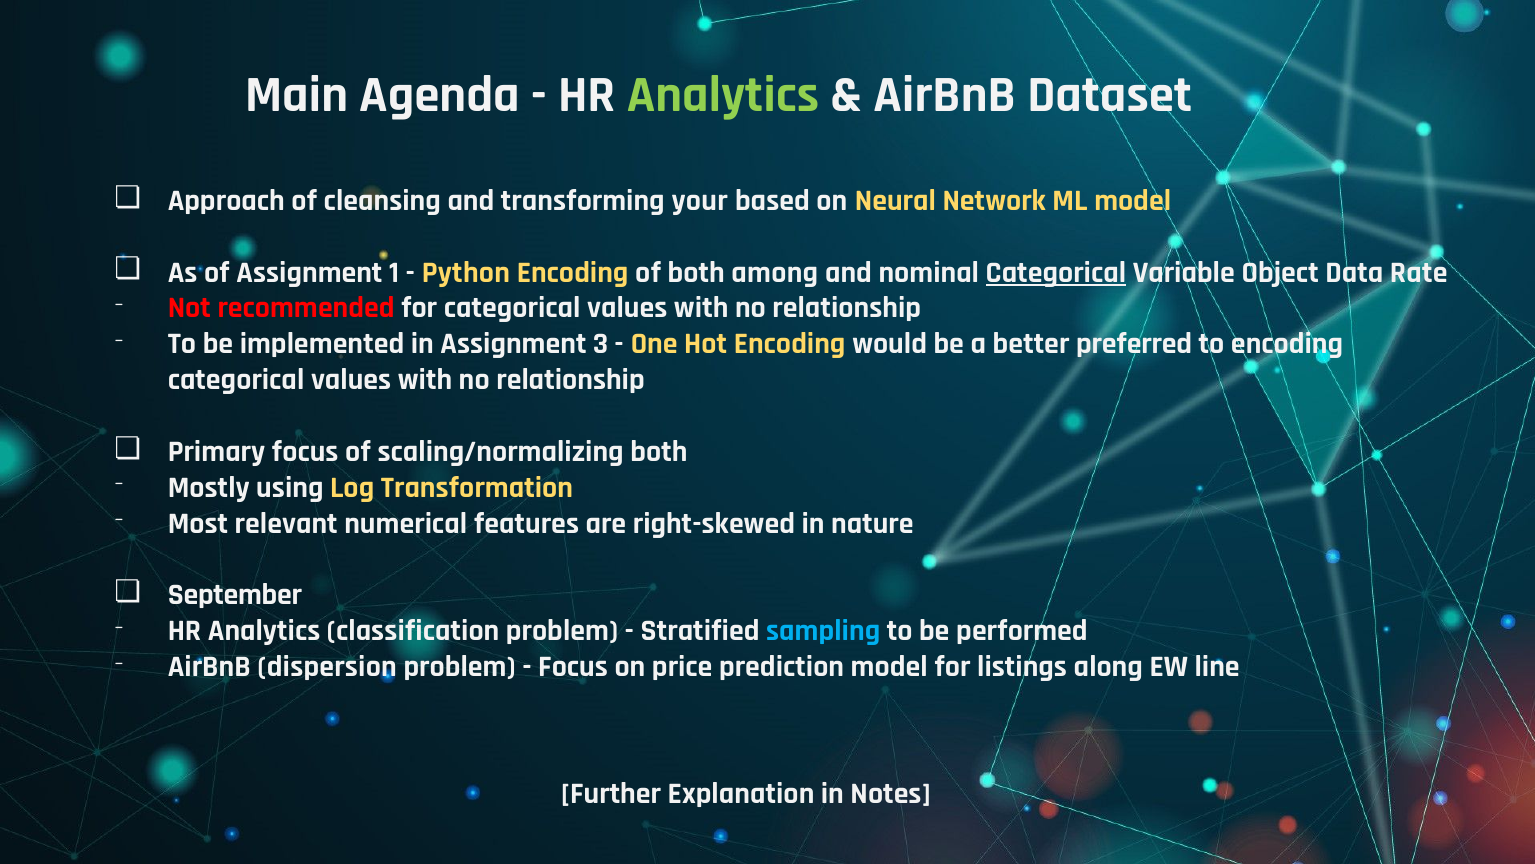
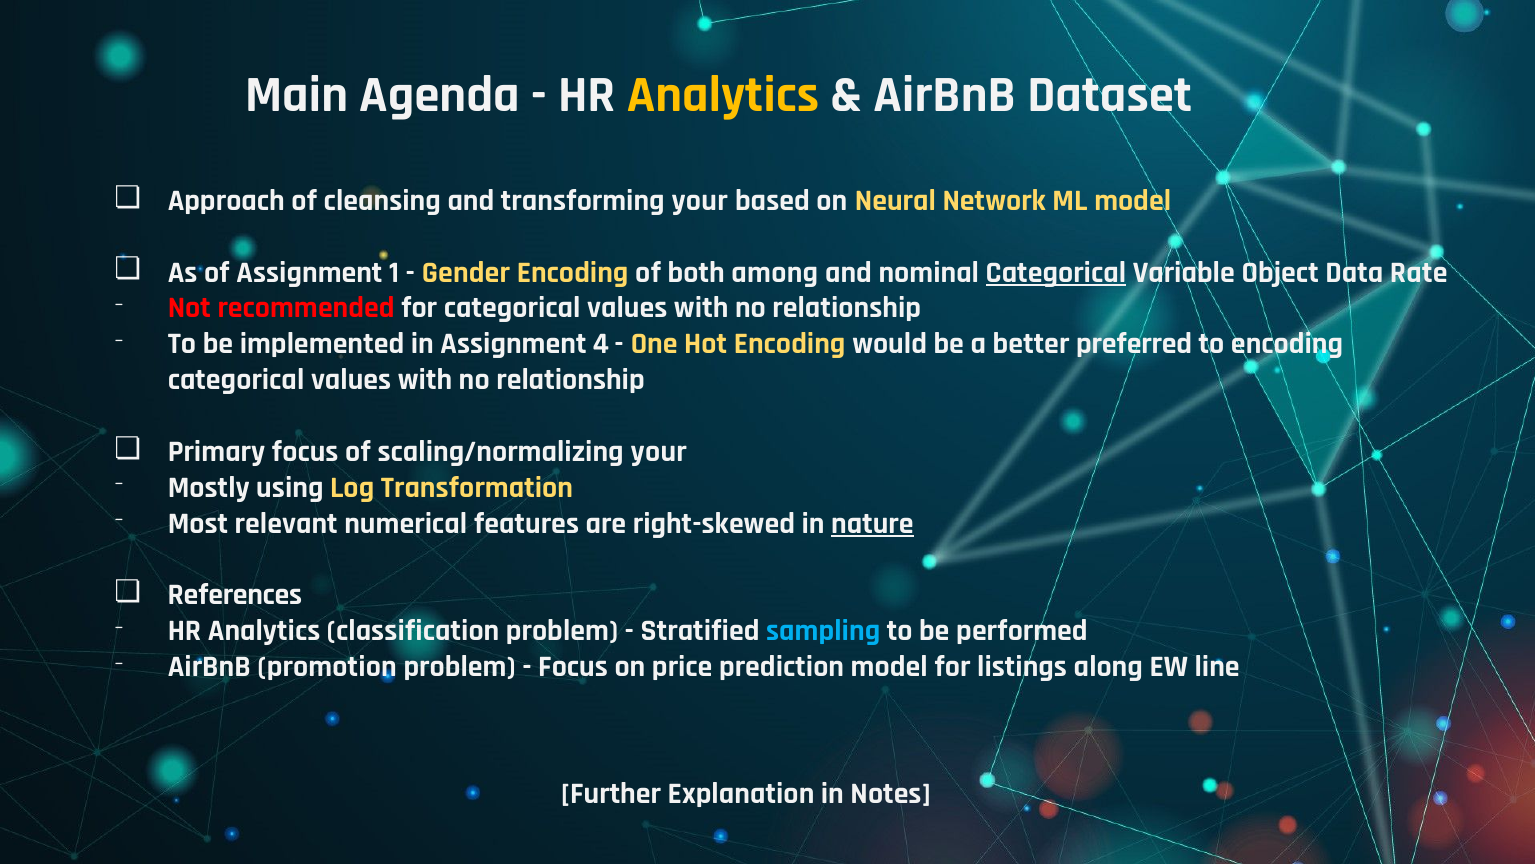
Analytics colour: light green -> yellow (723, 95)
Python: Python -> Gender (466, 272)
3: 3 -> 4 (601, 344)
scaling/normalizing both: both -> your (659, 451)
nature underline: none -> present (872, 523)
September: September -> References (235, 595)
dispersion: dispersion -> promotion (327, 666)
